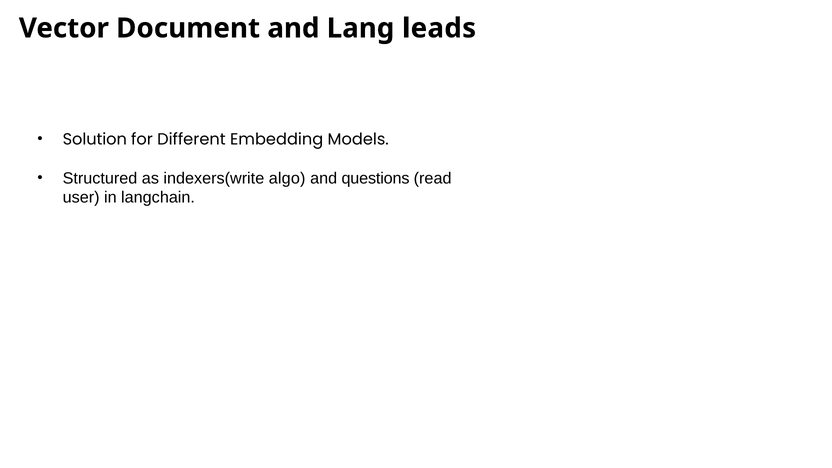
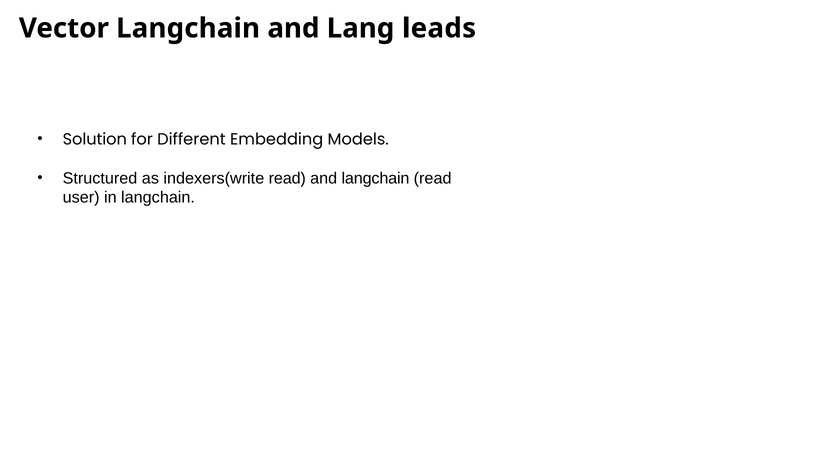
Vector Document: Document -> Langchain (188, 28)
indexers(write algo: algo -> read (287, 178)
and questions: questions -> langchain (376, 178)
